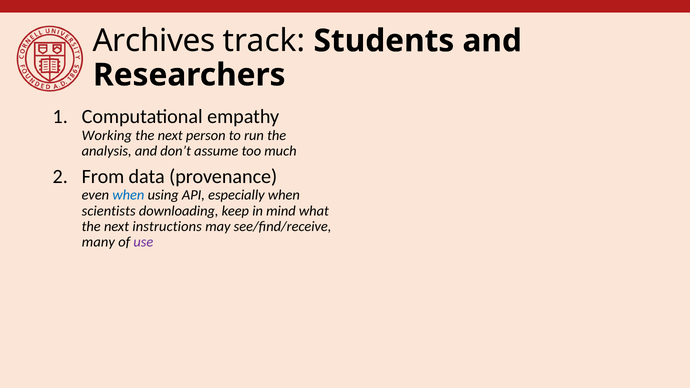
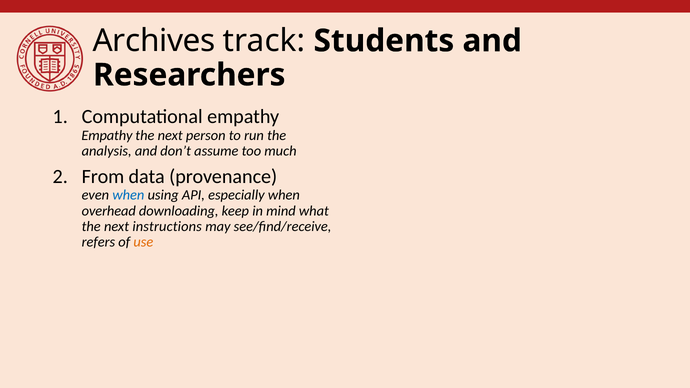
Working: Working -> Empathy (107, 135)
scientists: scientists -> overhead (109, 211)
many: many -> refers (98, 242)
use colour: purple -> orange (143, 242)
